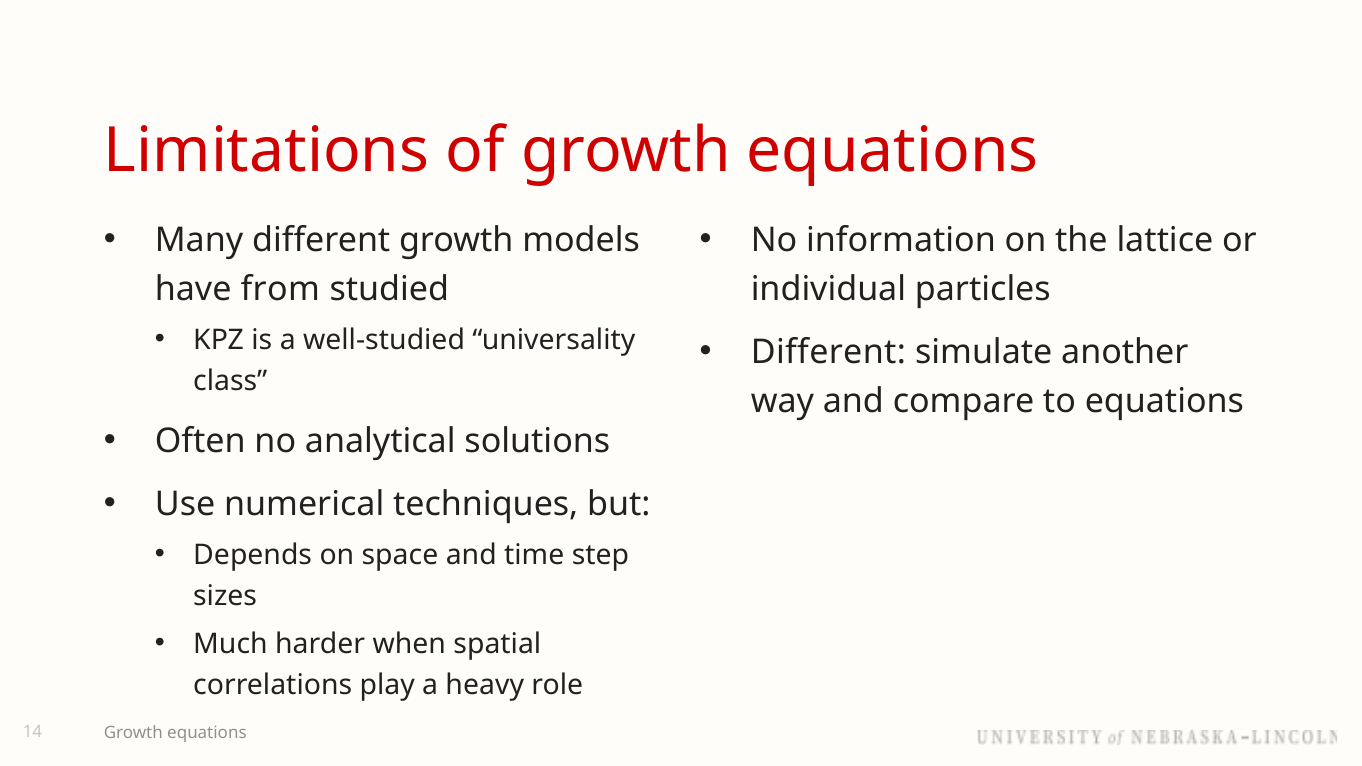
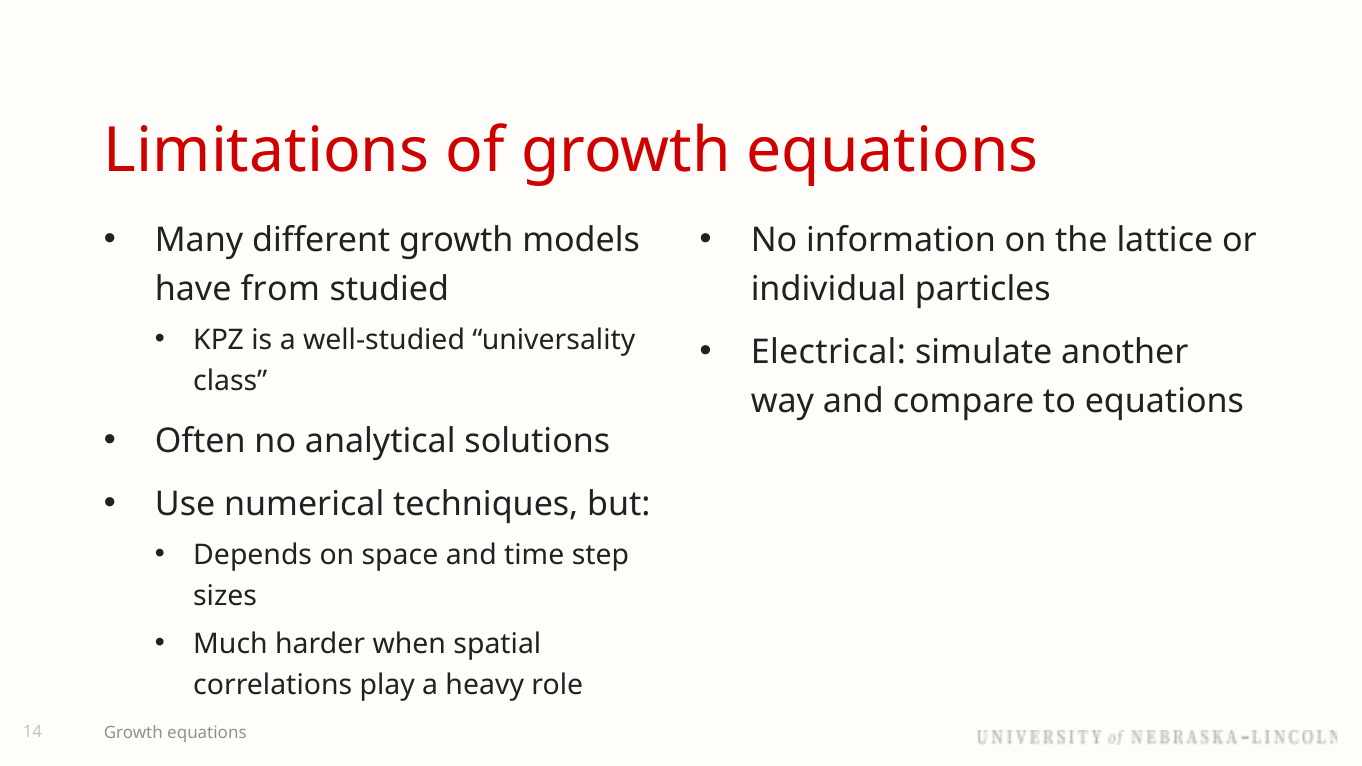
Different: Different -> Electrical (828, 352)
